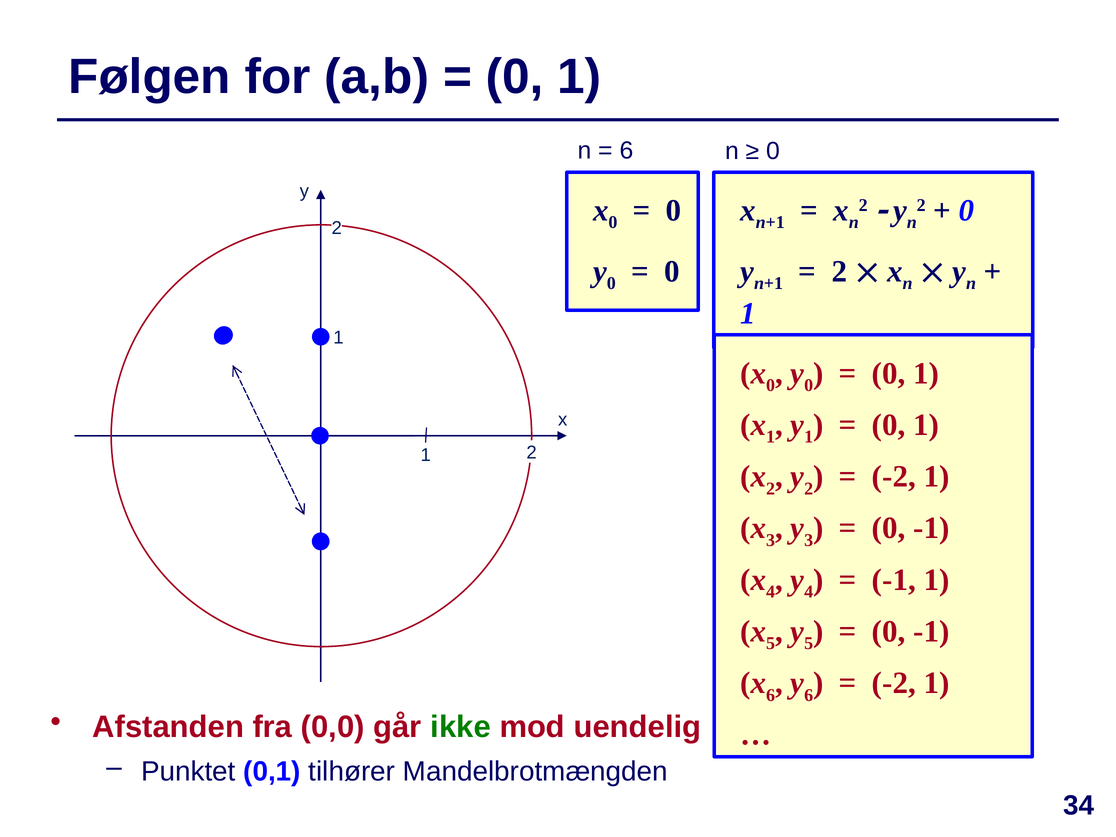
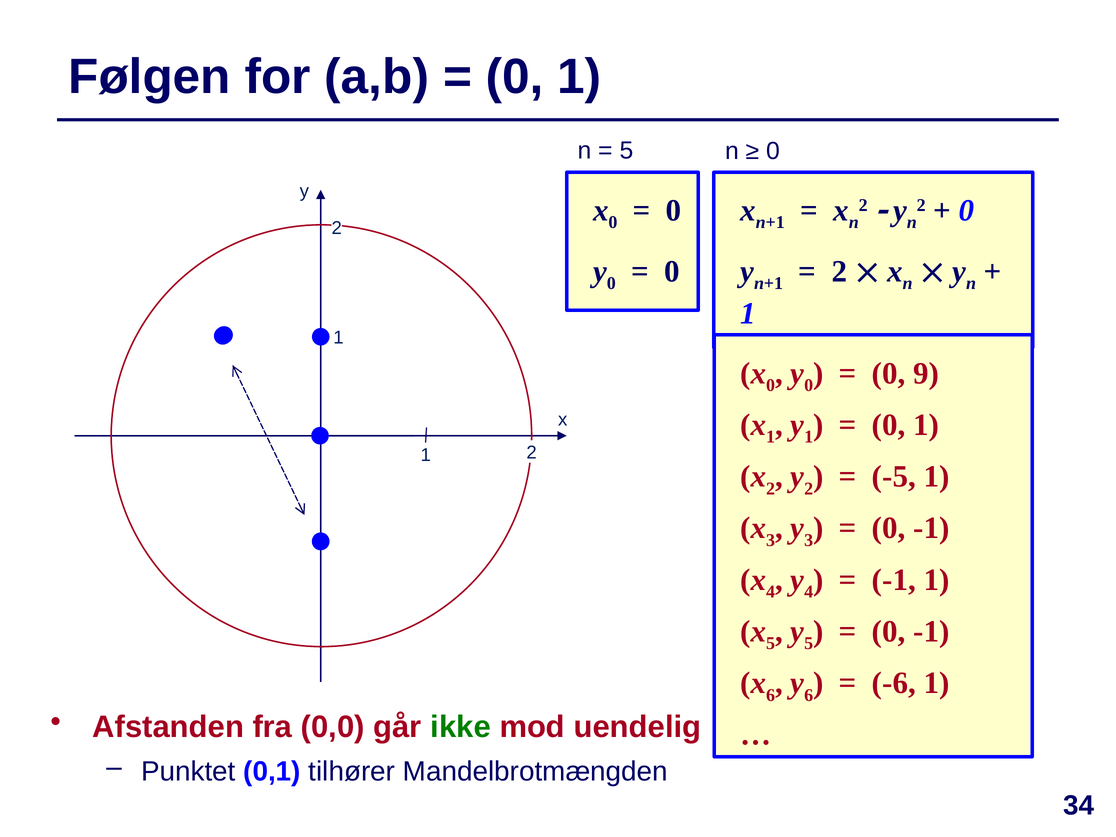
6: 6 -> 5 (626, 151)
1: 1 -> 9 (926, 373)
-2: -2 -> -5 (894, 477)
-2: -2 -> -6 (894, 683)
